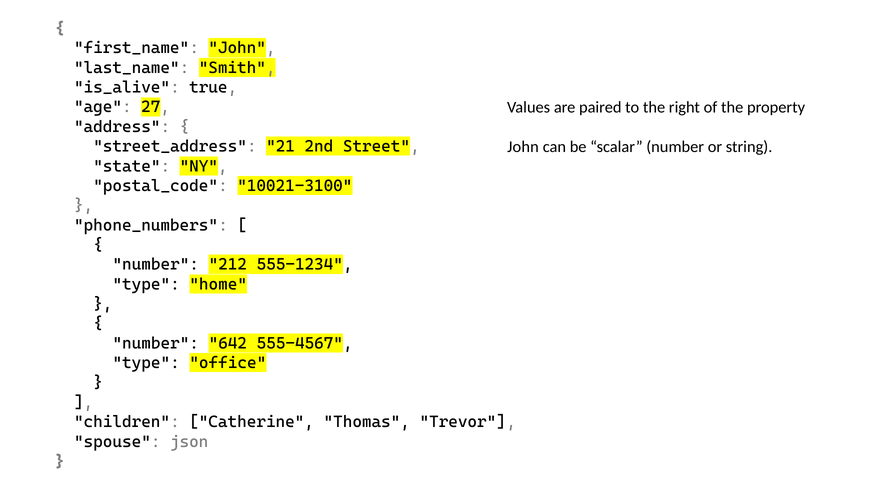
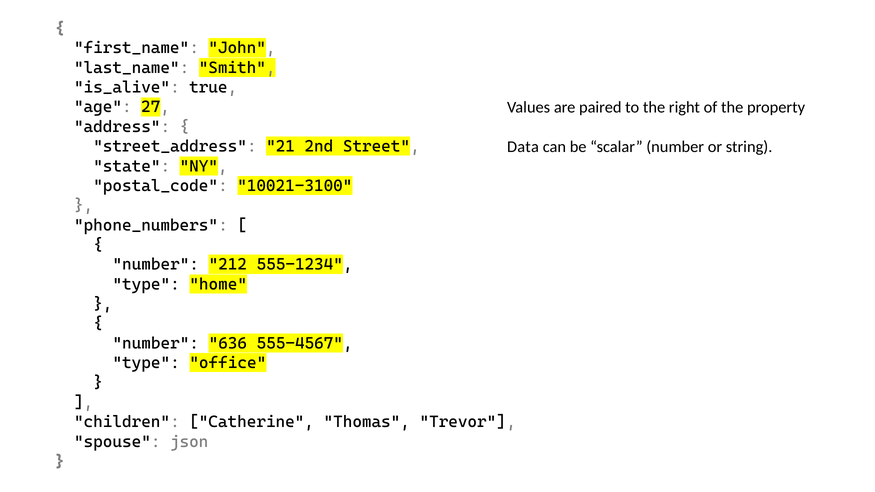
John: John -> Data (523, 147)
642: 642 -> 636 (228, 343)
